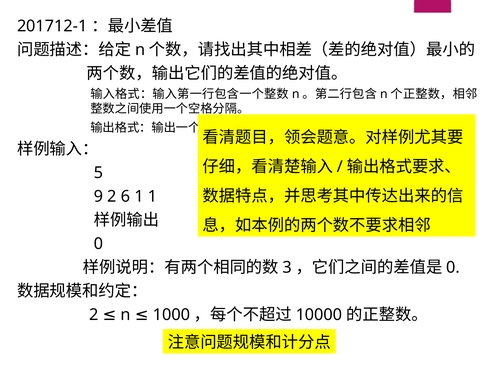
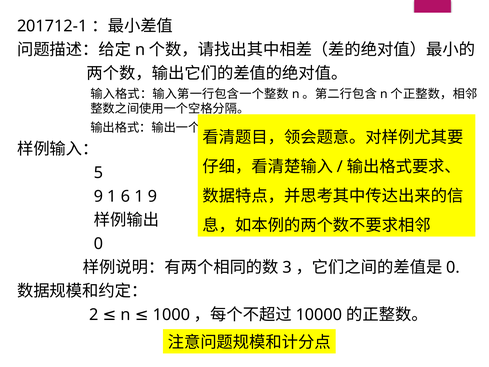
9 2: 2 -> 1 (112, 196)
1 1: 1 -> 9 (153, 196)
